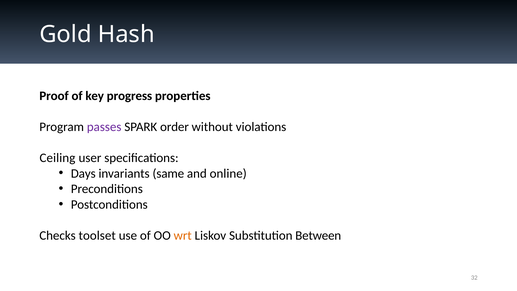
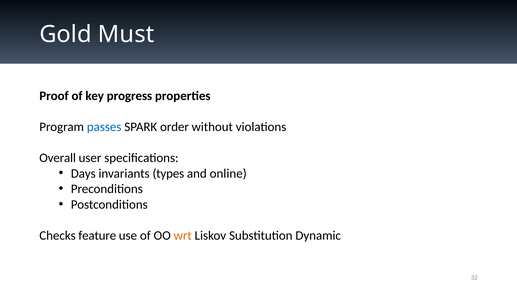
Hash: Hash -> Must (126, 34)
passes colour: purple -> blue (104, 127)
Ceiling: Ceiling -> Overall (58, 158)
same: same -> types (168, 173)
toolset: toolset -> feature (97, 235)
Between: Between -> Dynamic (318, 235)
